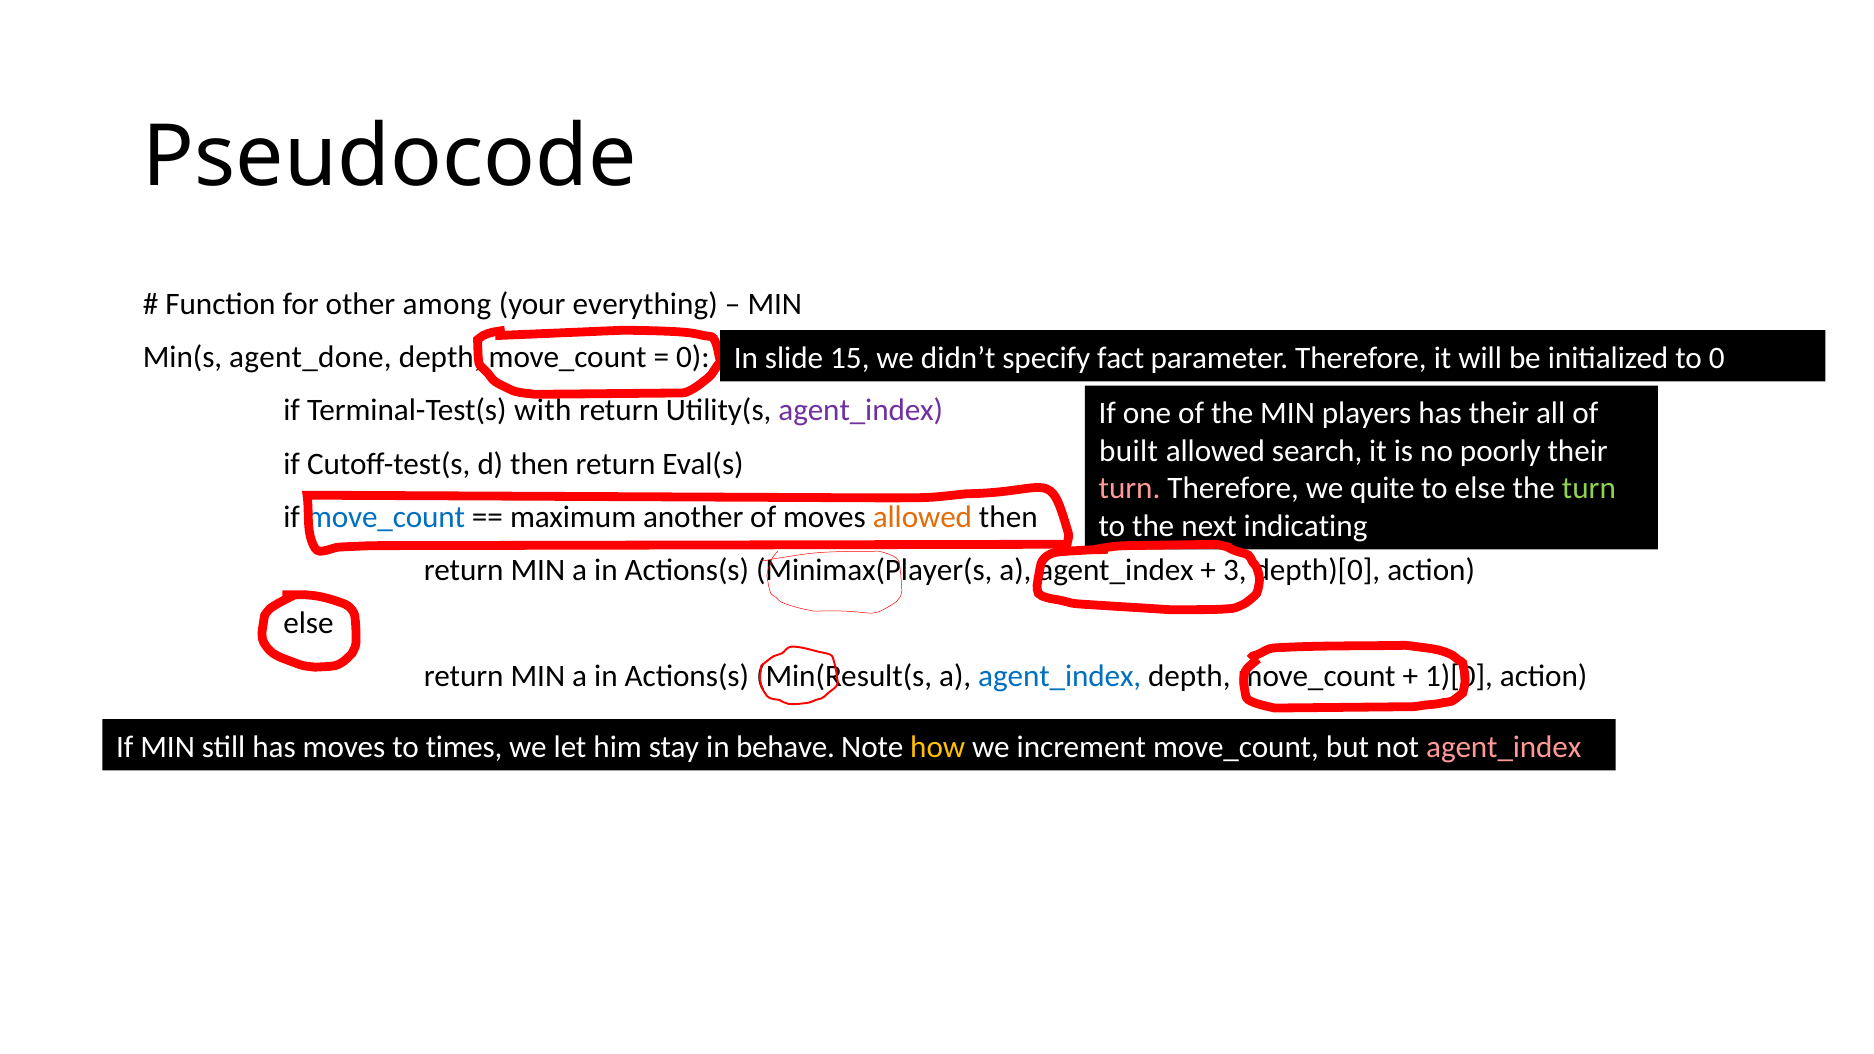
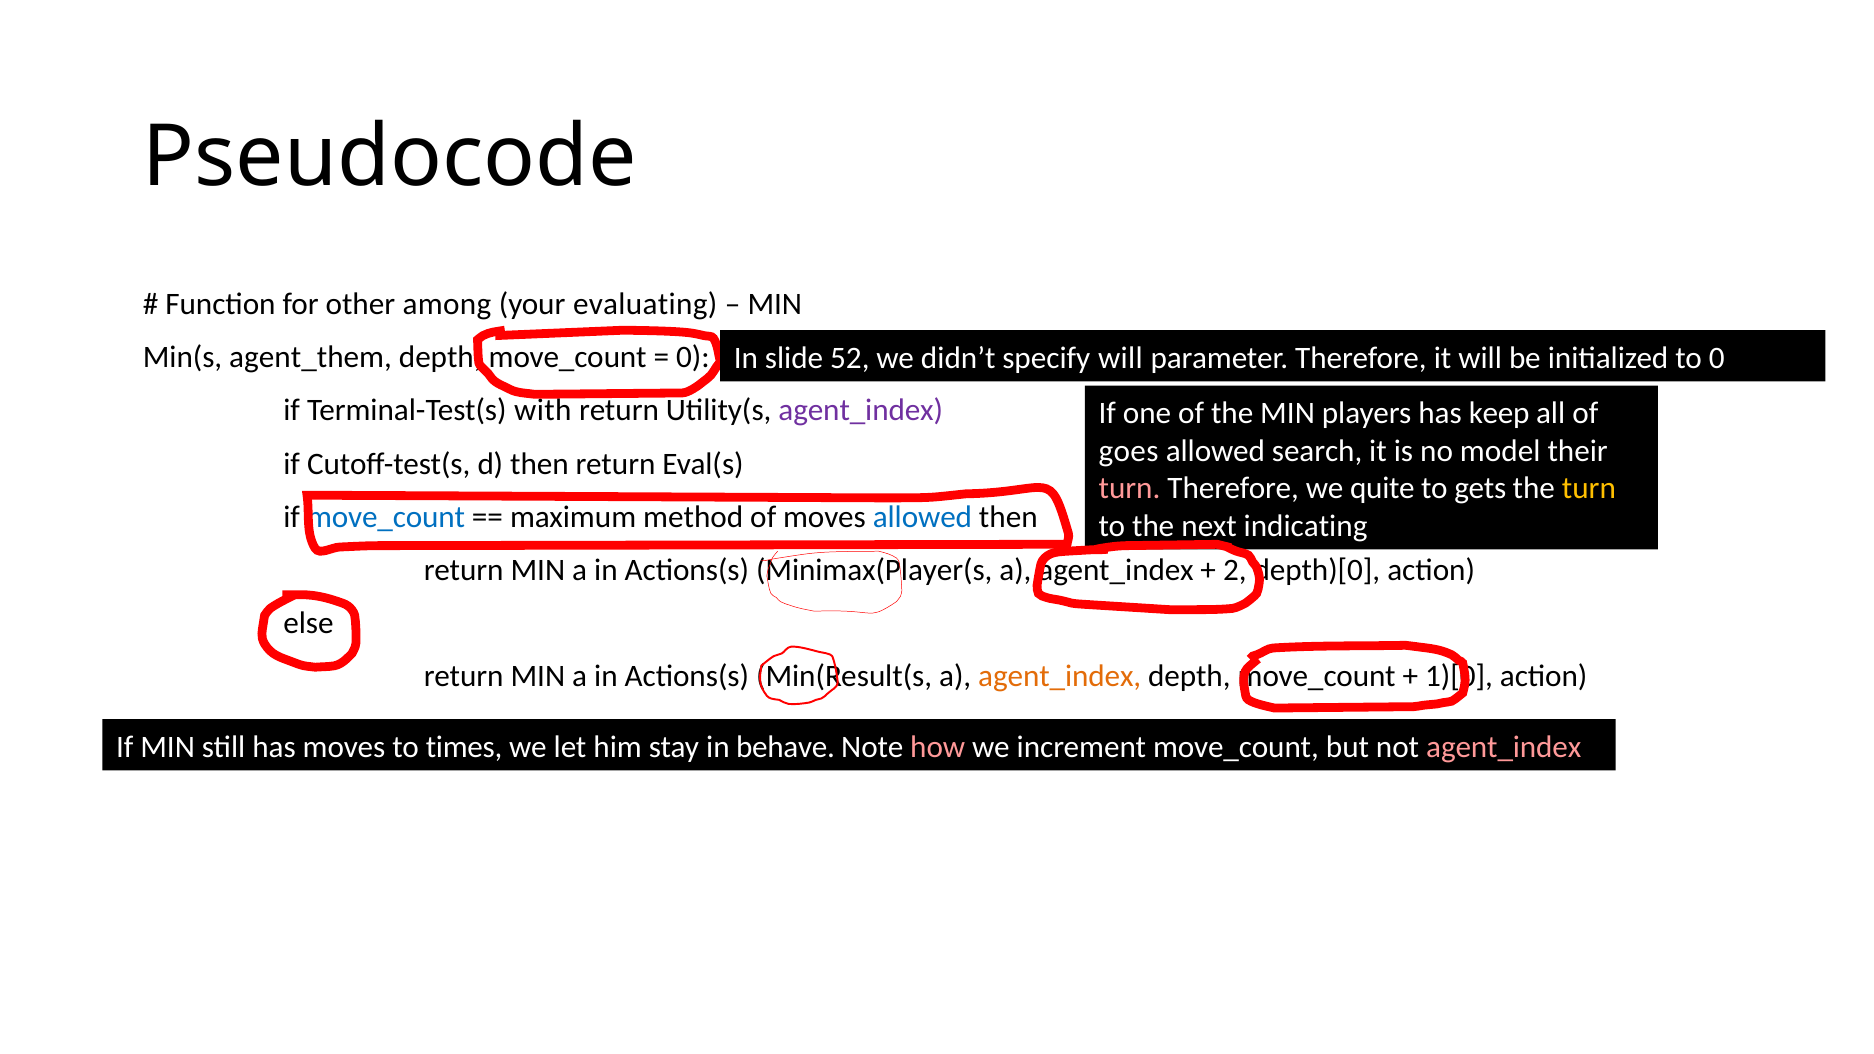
everything: everything -> evaluating (645, 304)
agent_done: agent_done -> agent_them (311, 357)
15: 15 -> 52 (850, 358)
specify fact: fact -> will (1120, 358)
has their: their -> keep (1499, 414)
built: built -> goes (1129, 451)
poorly: poorly -> model (1500, 451)
to else: else -> gets (1480, 488)
turn colour: light green -> yellow (1589, 488)
another: another -> method (693, 517)
allowed colour: orange -> blue (922, 517)
3: 3 -> 2 (1235, 570)
agent_index colour: blue -> orange (1060, 677)
how colour: yellow -> pink (938, 747)
